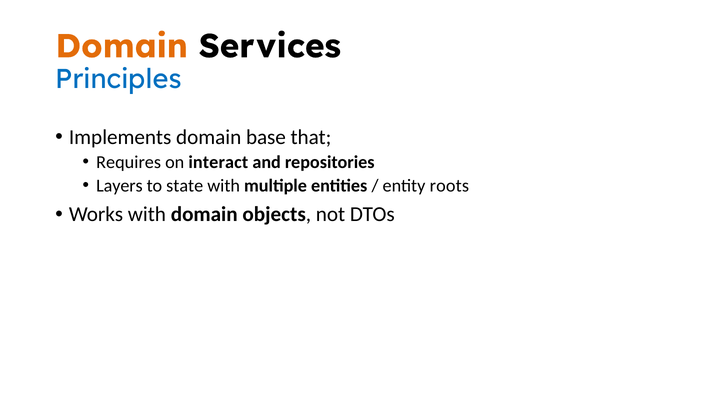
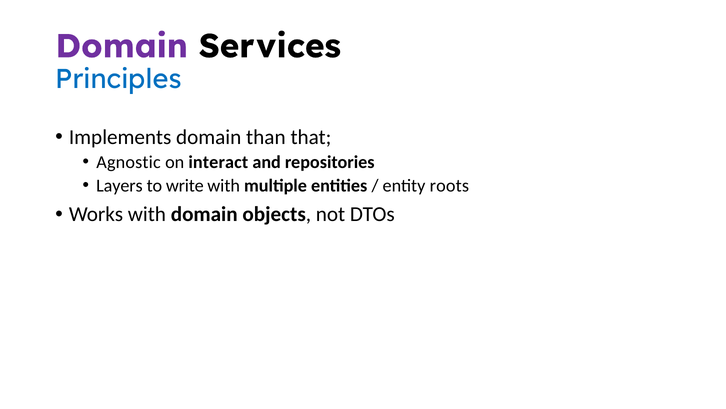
Domain colour: orange -> purple (122, 46)
base: base -> than (266, 137)
Requires: Requires -> Agnostic (129, 162)
state: state -> write (185, 185)
